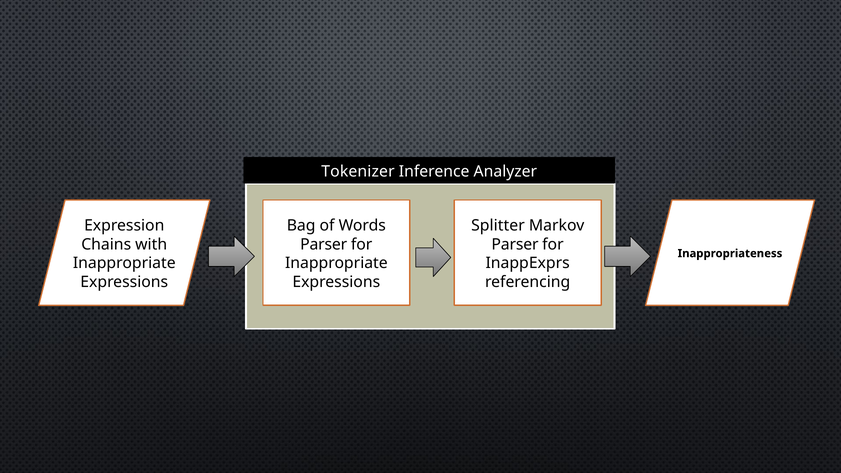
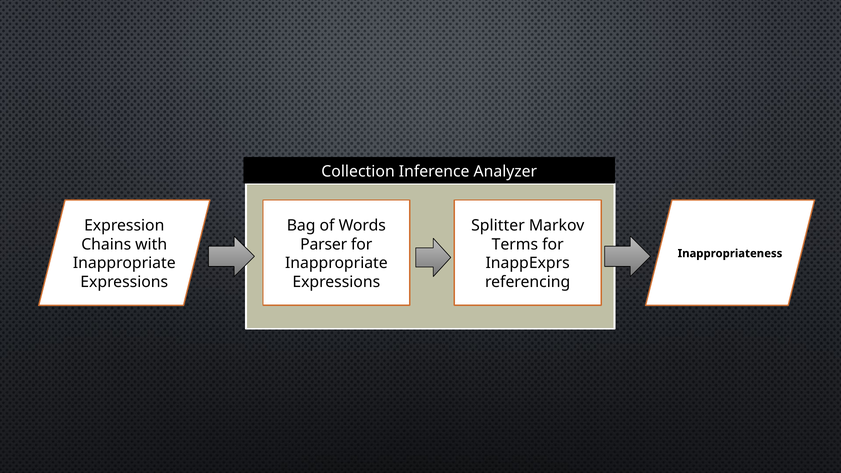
Tokenizer: Tokenizer -> Collection (358, 171)
Parser: Parser -> Terms (515, 244)
